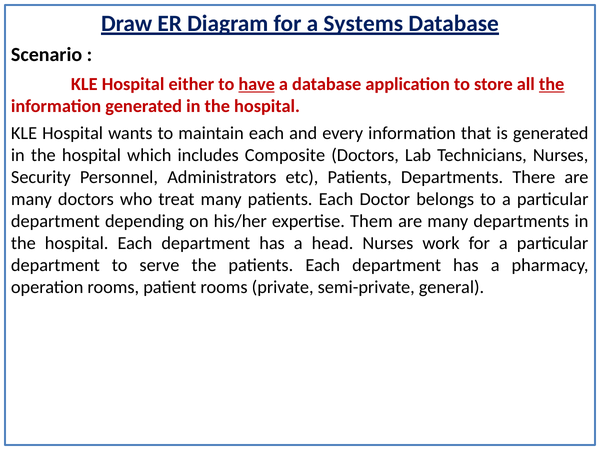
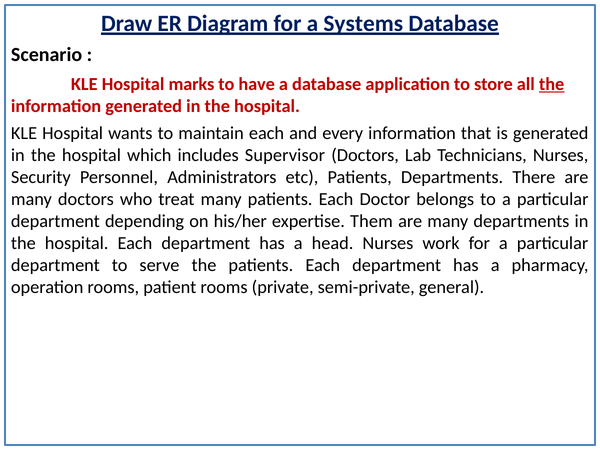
either: either -> marks (191, 84)
have underline: present -> none (257, 84)
Composite: Composite -> Supervisor (285, 155)
